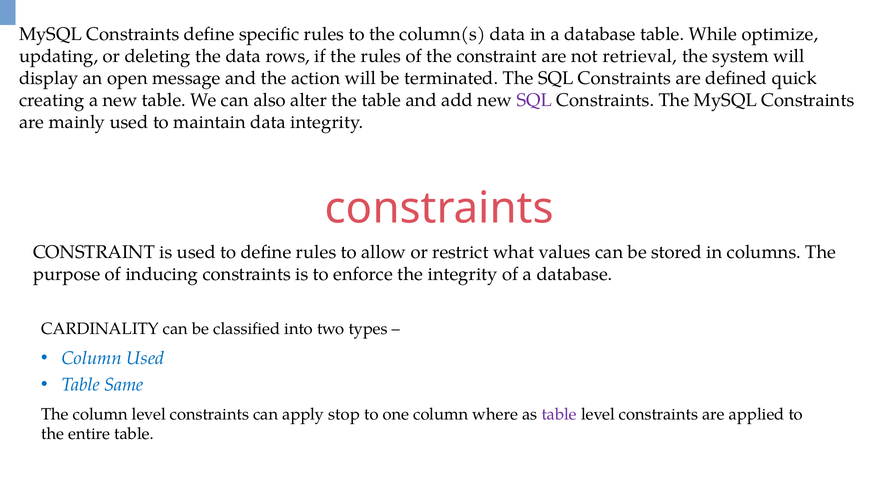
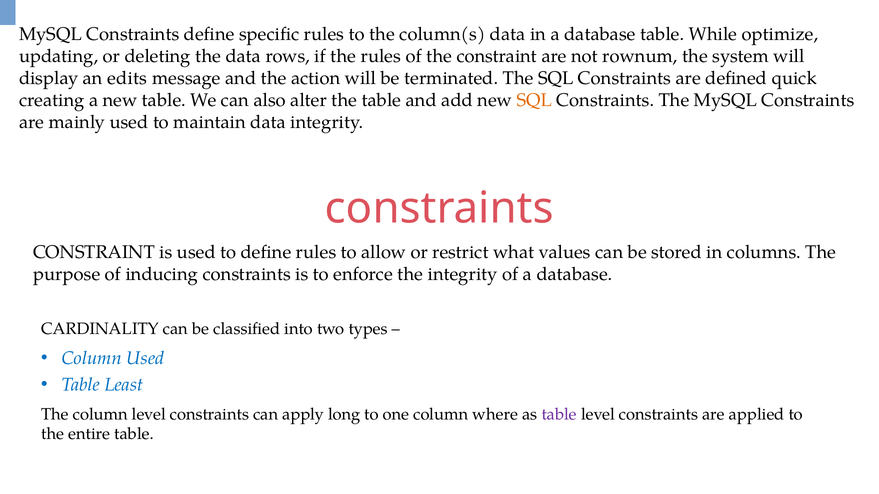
retrieval: retrieval -> rownum (640, 56)
open: open -> edits (127, 78)
SQL colour: purple -> orange (534, 100)
Same: Same -> Least (124, 385)
stop: stop -> long (344, 415)
